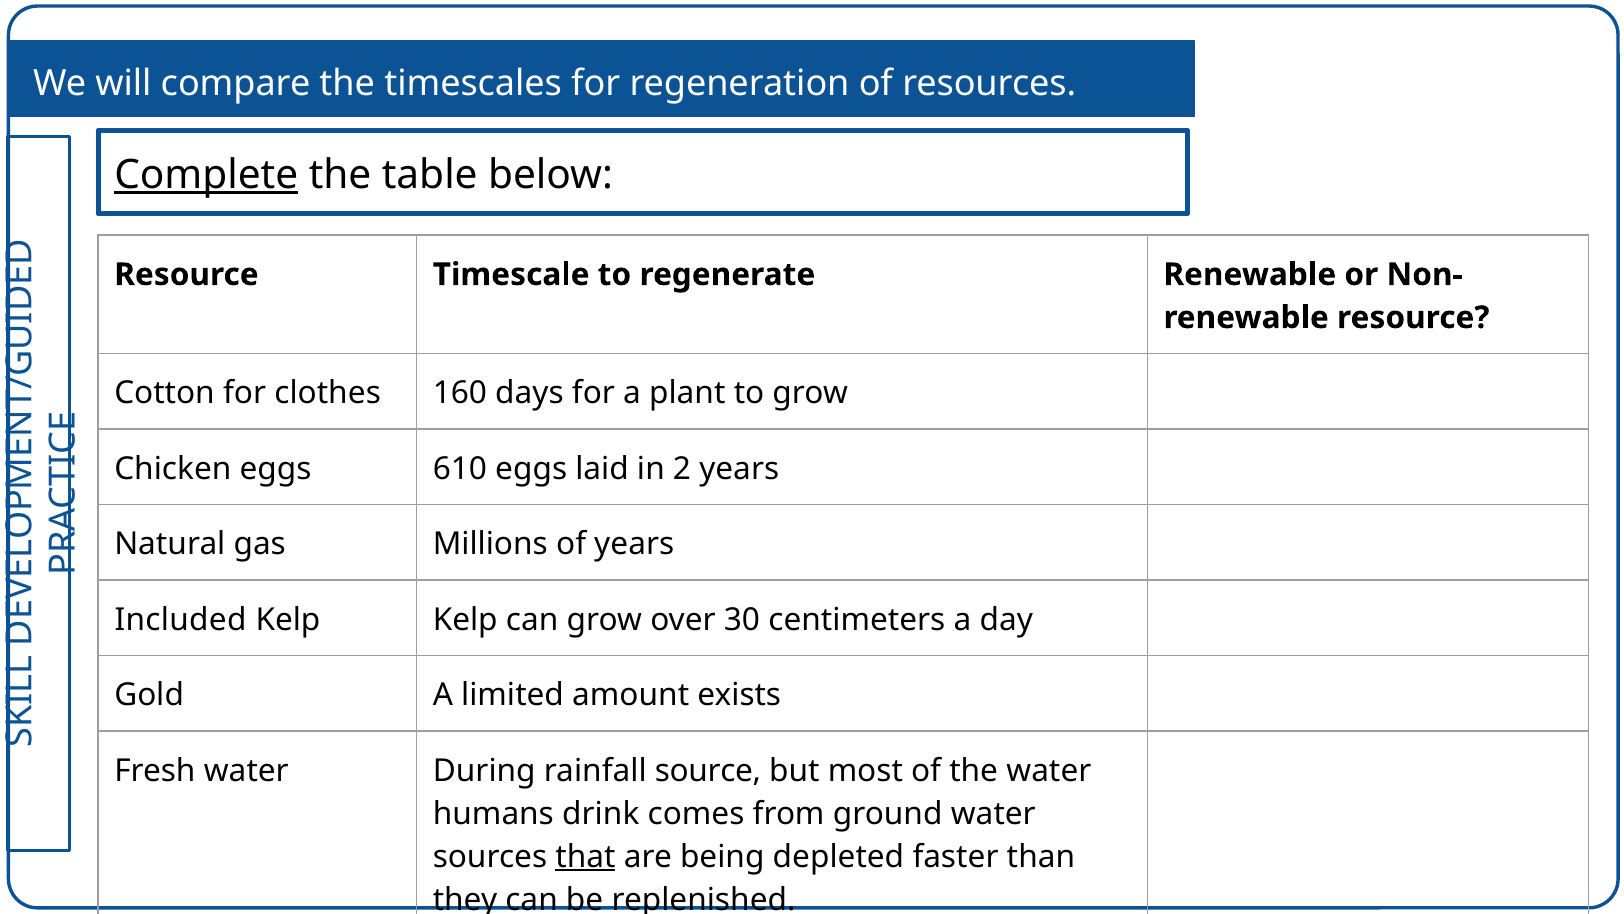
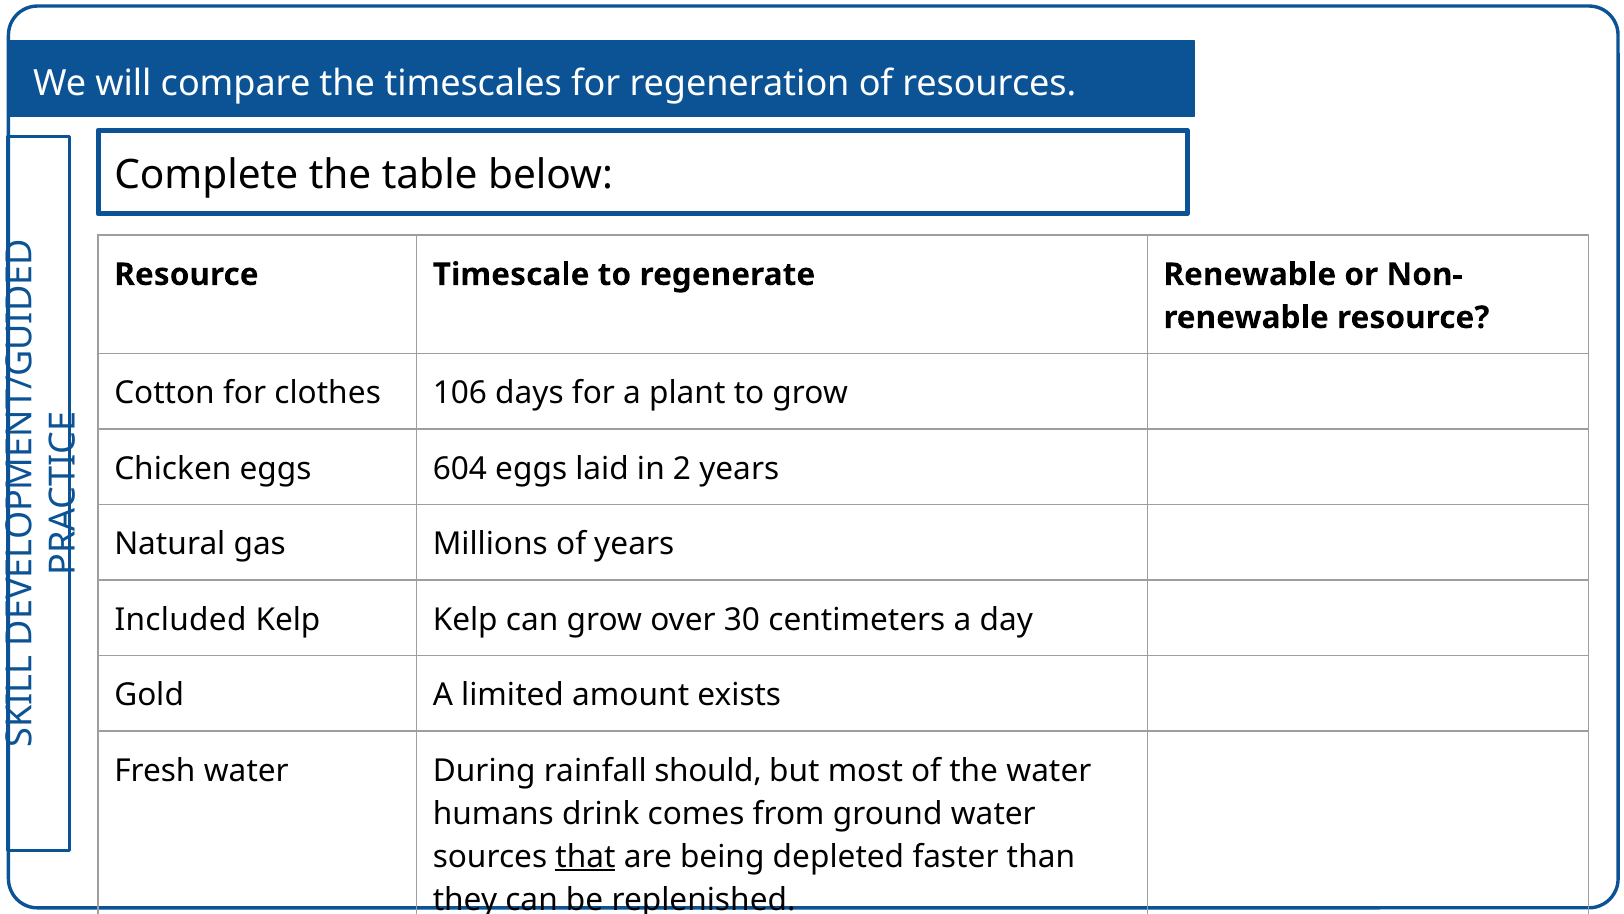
Complete underline: present -> none (206, 175)
160: 160 -> 106 (460, 393)
610: 610 -> 604 (460, 468)
source: source -> should (708, 770)
